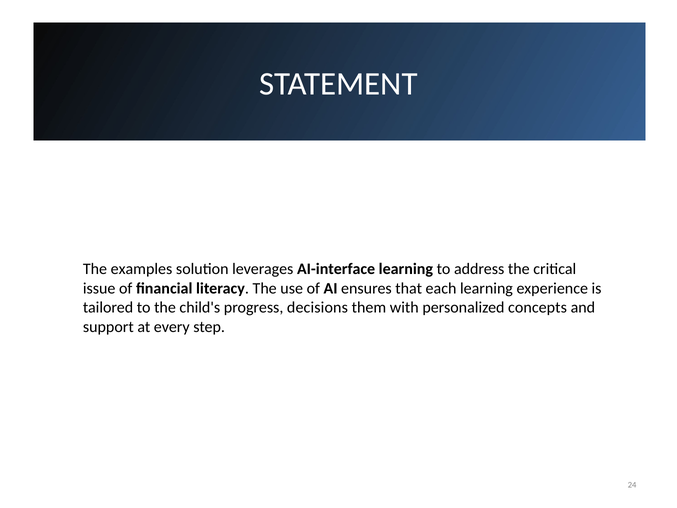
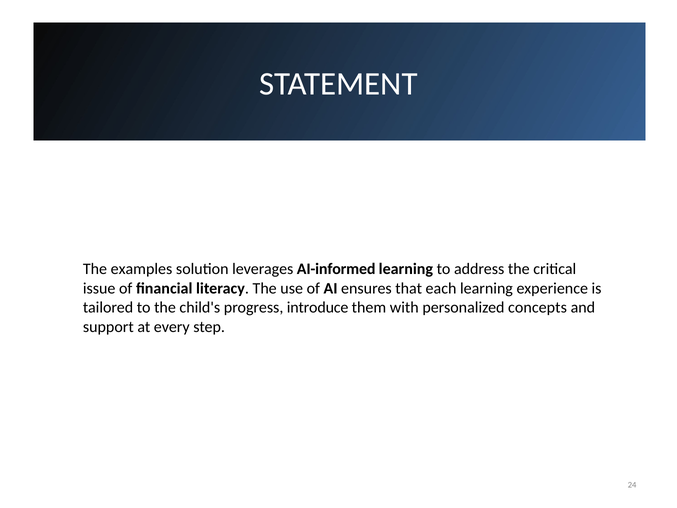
AI-interface: AI-interface -> AI-informed (336, 269)
decisions: decisions -> introduce (318, 308)
